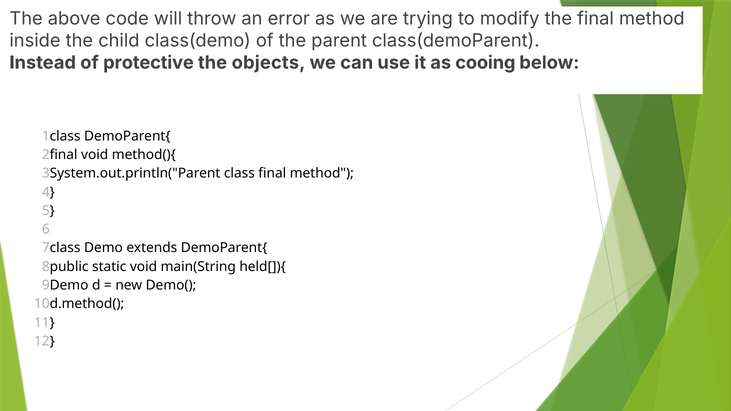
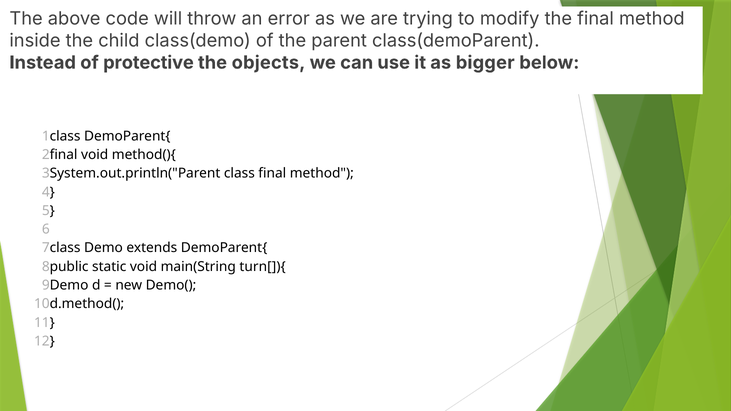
cooing: cooing -> bigger (485, 63)
held[]){: held[]){ -> turn[]){ (263, 267)
